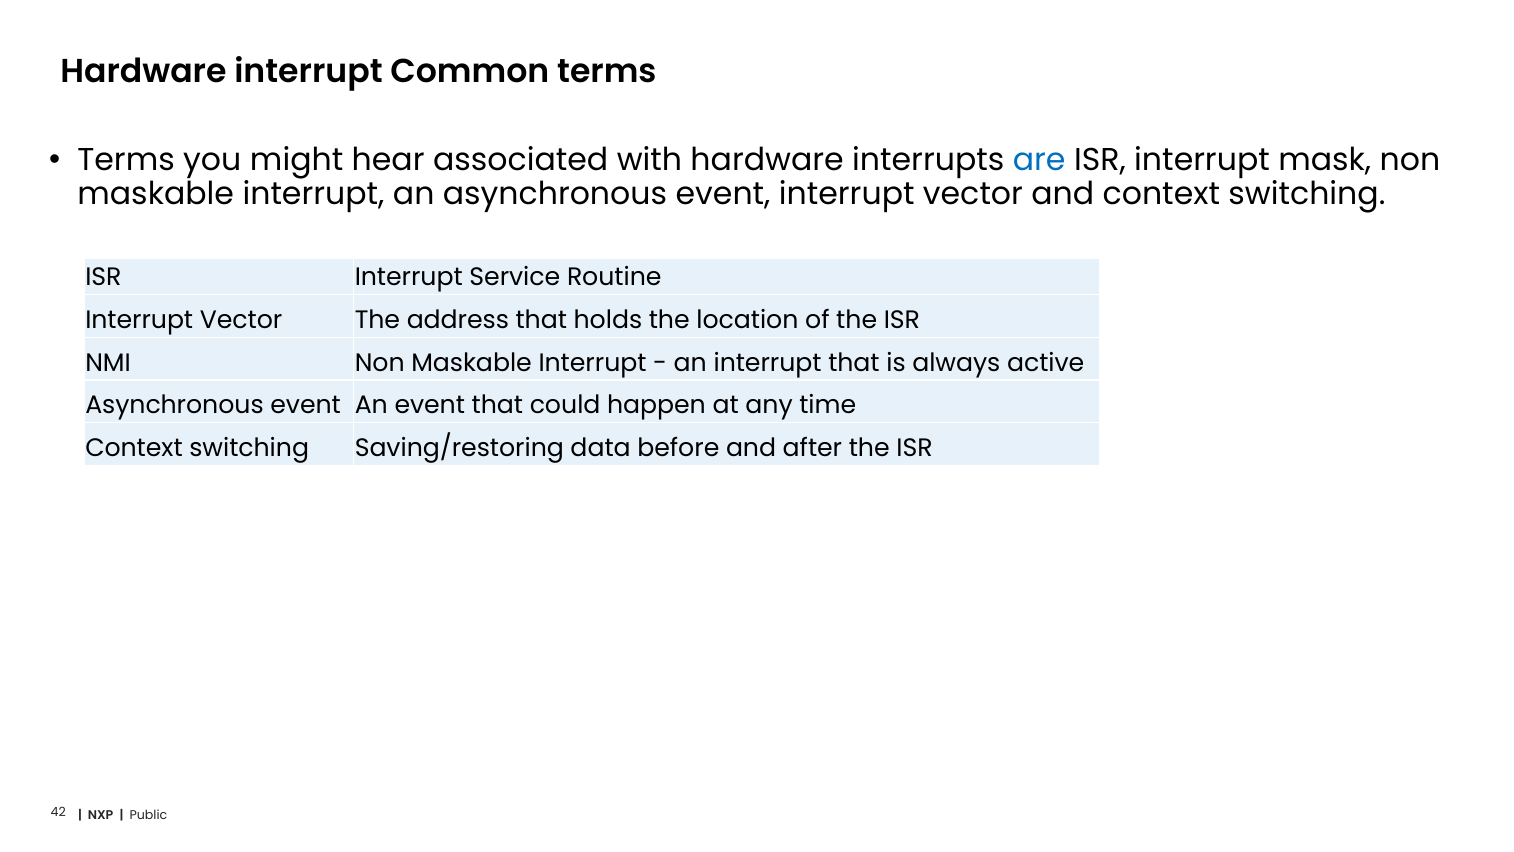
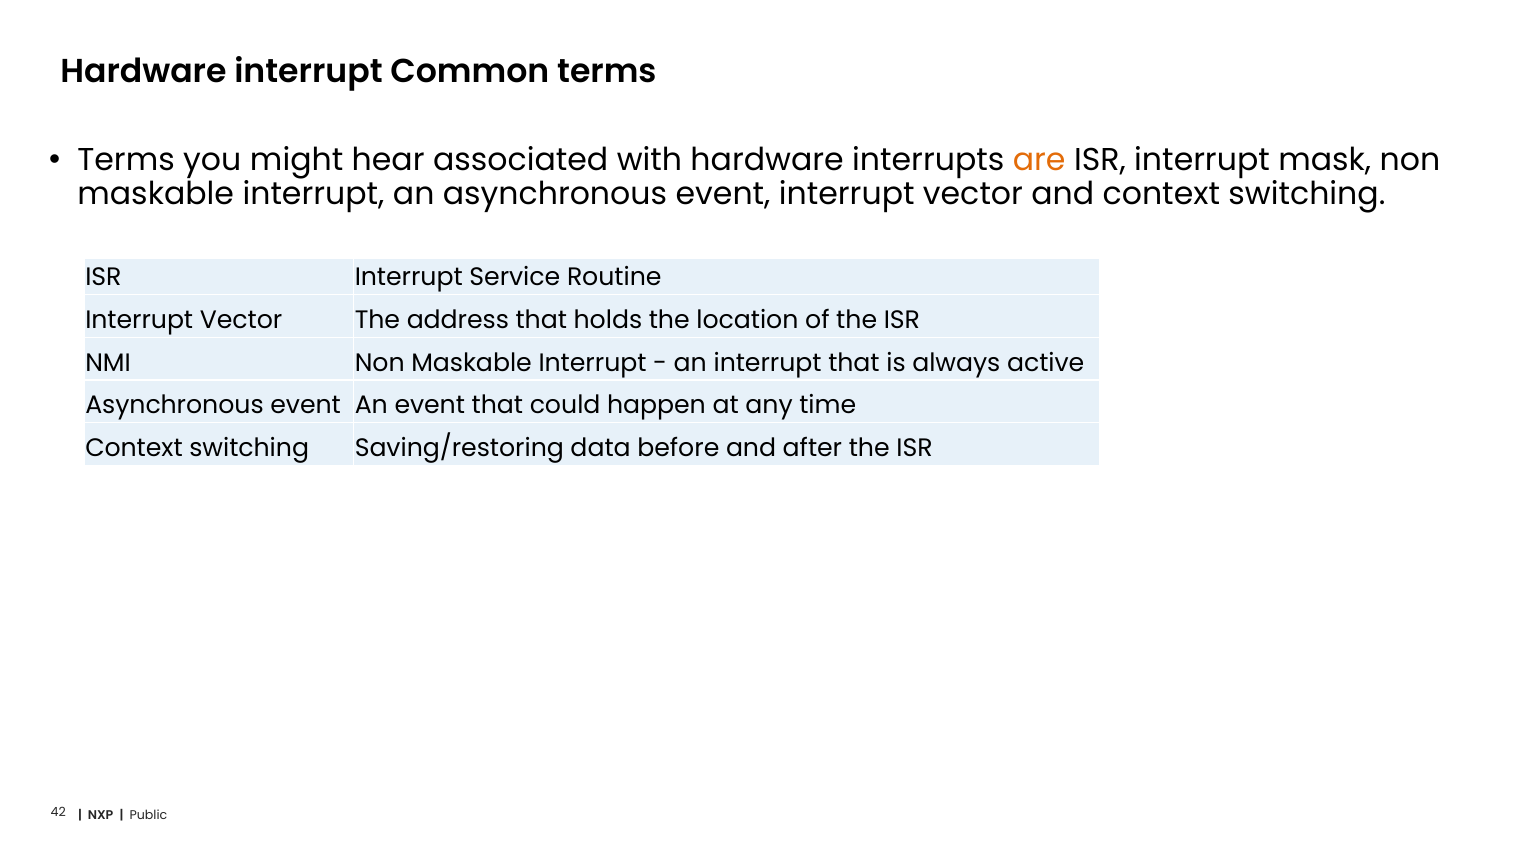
are colour: blue -> orange (1039, 160)
